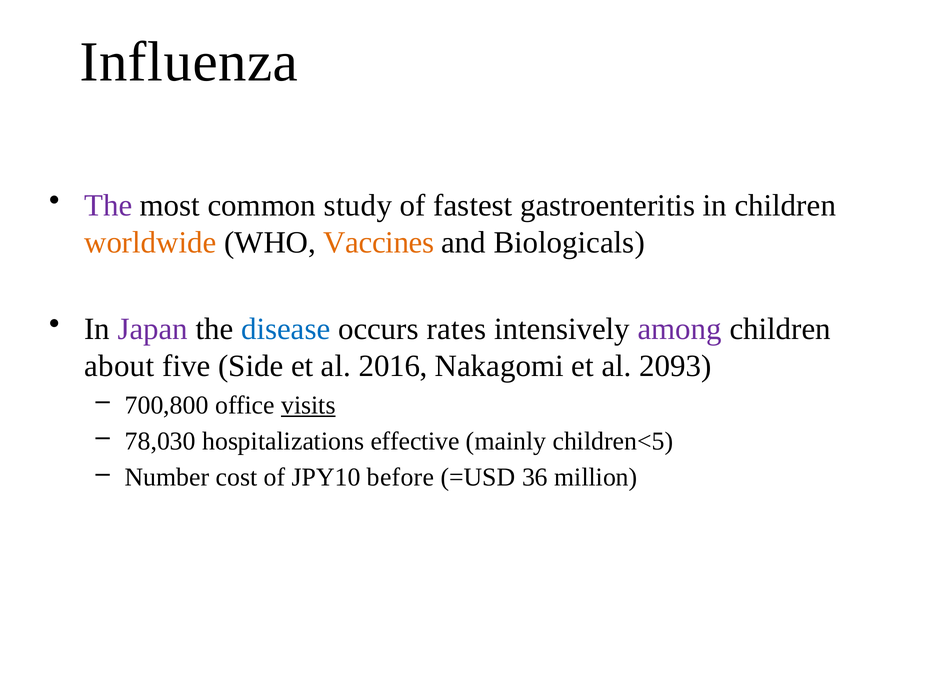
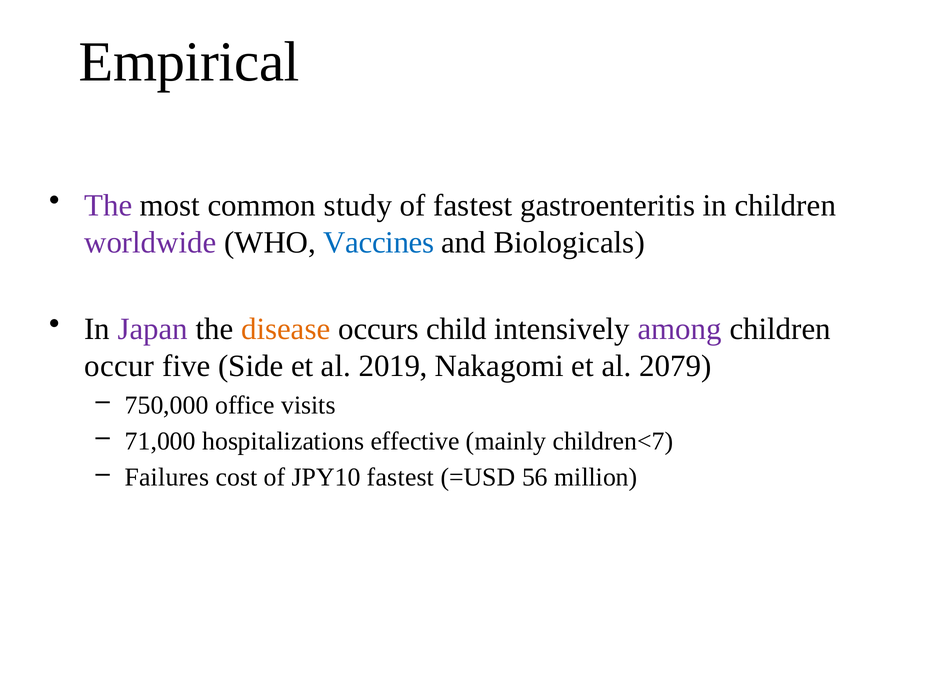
Influenza: Influenza -> Empirical (189, 62)
worldwide colour: orange -> purple (150, 242)
Vaccines colour: orange -> blue (379, 242)
disease colour: blue -> orange (286, 329)
rates: rates -> child (457, 329)
about: about -> occur (119, 366)
2016: 2016 -> 2019 (393, 366)
2093: 2093 -> 2079 (675, 366)
700,800: 700,800 -> 750,000 (167, 405)
visits underline: present -> none (308, 405)
78,030: 78,030 -> 71,000 (160, 441)
children<5: children<5 -> children<7 (613, 441)
Number: Number -> Failures (167, 477)
JPY10 before: before -> fastest (401, 477)
36: 36 -> 56 (535, 477)
